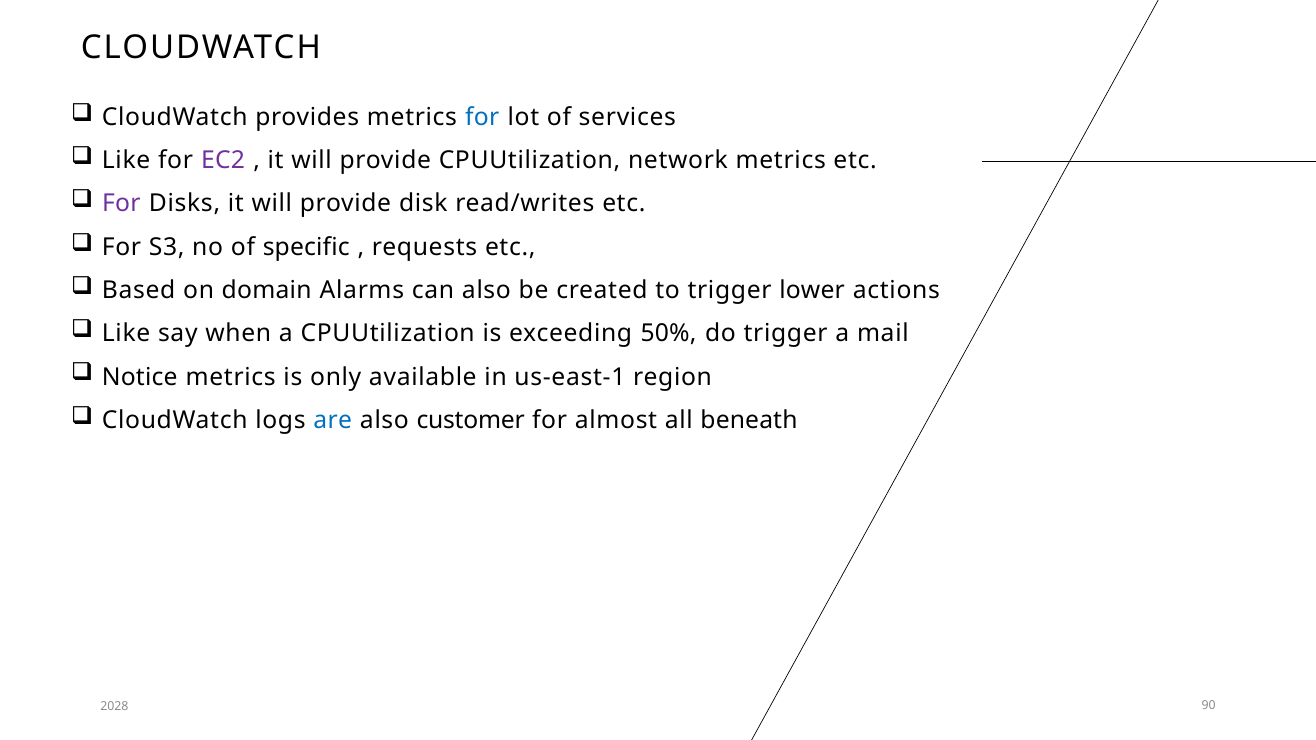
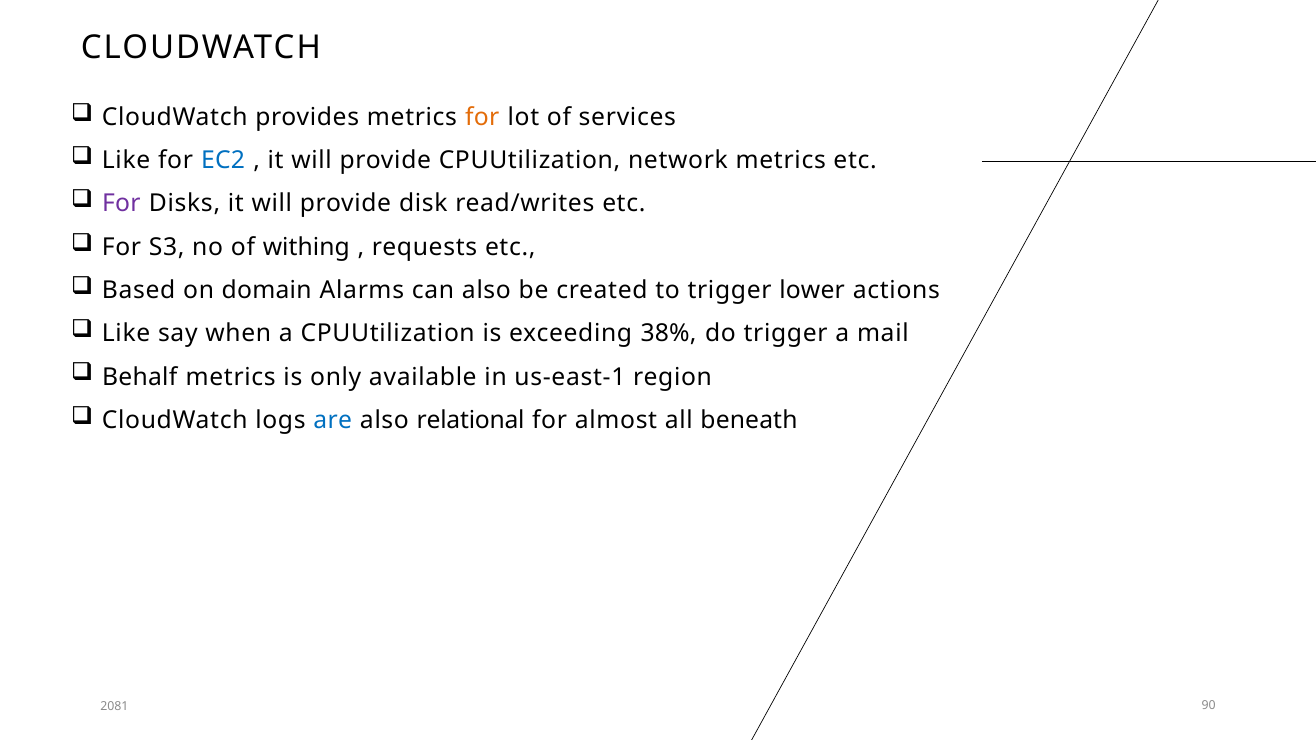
for colour: blue -> orange (482, 117)
EC2 colour: purple -> blue (223, 160)
specific: specific -> withing (306, 247)
50%: 50% -> 38% (669, 334)
Notice: Notice -> Behalf (140, 377)
customer: customer -> relational (471, 420)
2028: 2028 -> 2081 (114, 707)
